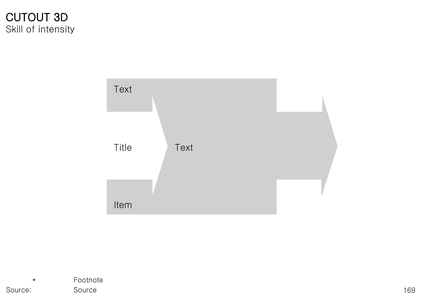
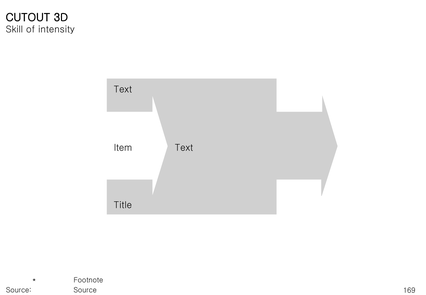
Title: Title -> Item (123, 148)
Item: Item -> Title (123, 205)
